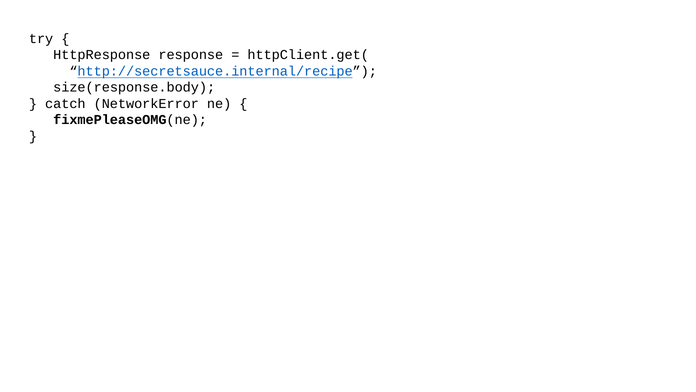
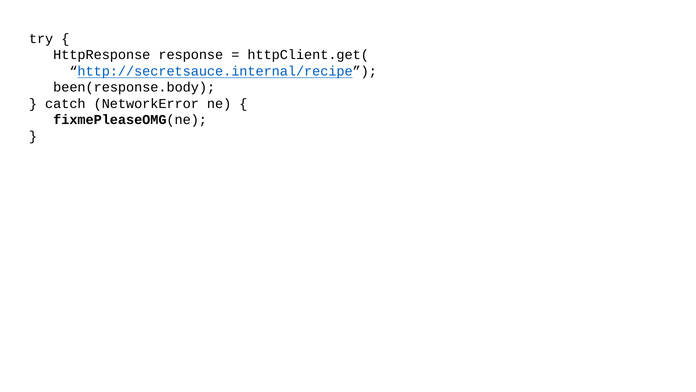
size(response.body: size(response.body -> been(response.body (134, 87)
